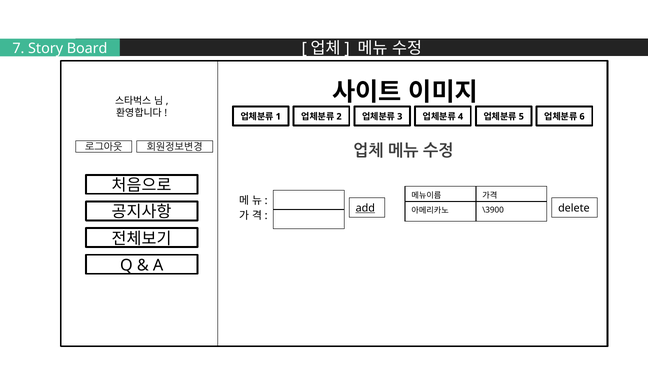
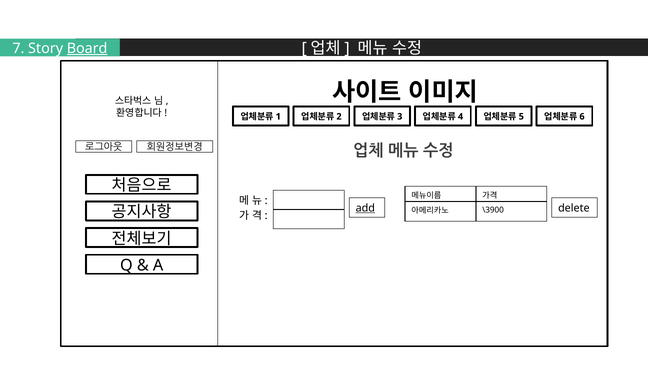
Board underline: none -> present (87, 48)
